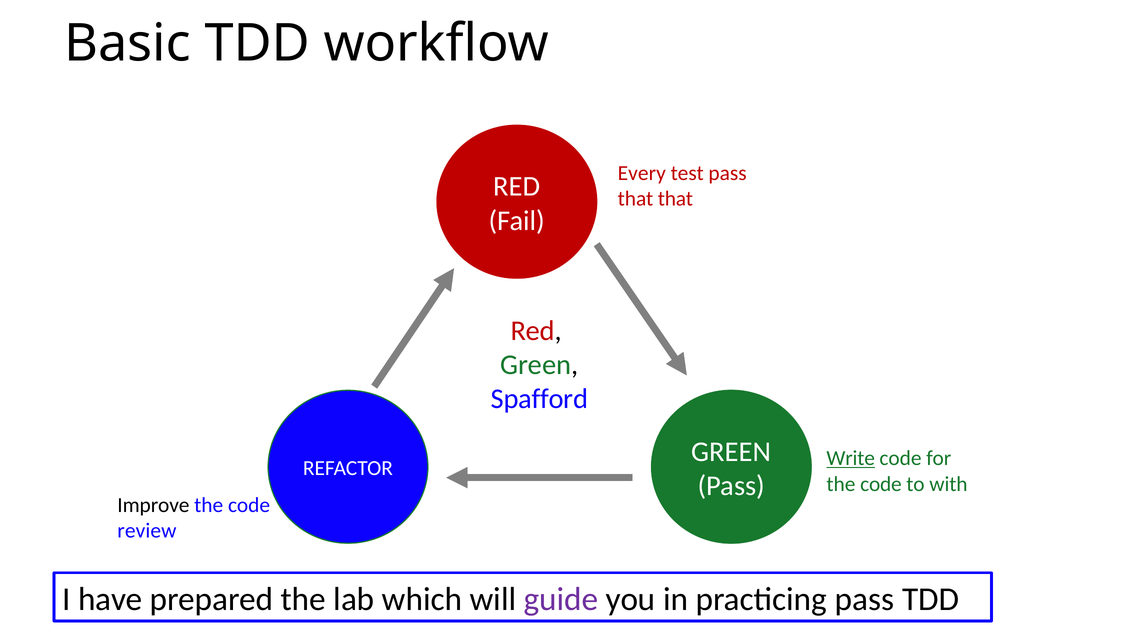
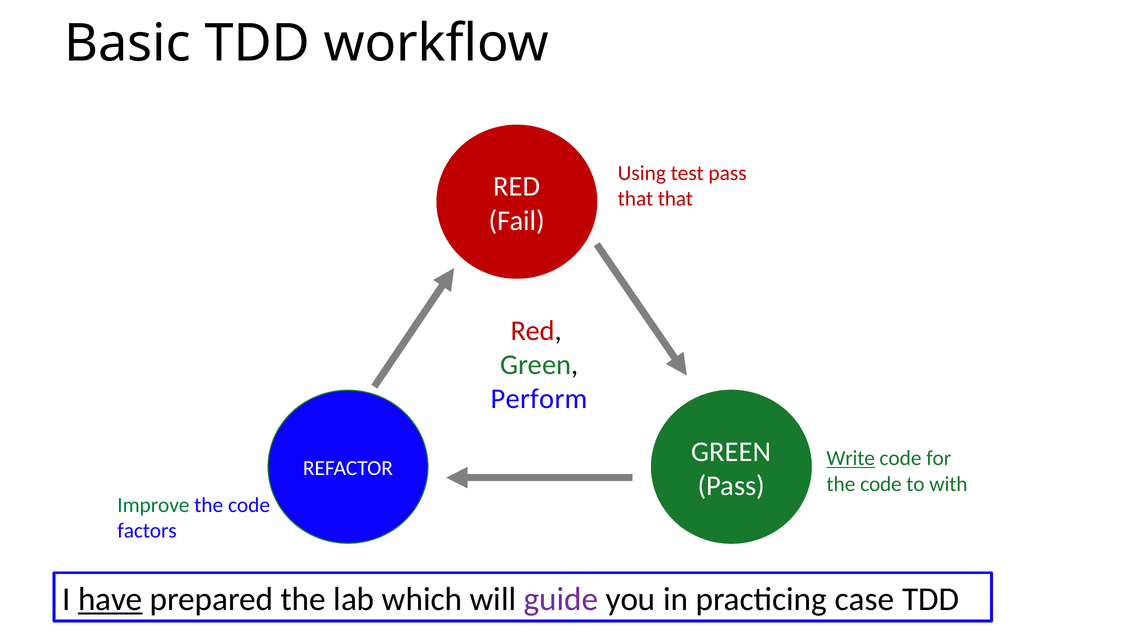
Every: Every -> Using (642, 173)
Spafford: Spafford -> Perform (539, 399)
Improve colour: black -> green (153, 505)
review: review -> factors (147, 531)
have underline: none -> present (110, 599)
practicing pass: pass -> case (864, 599)
